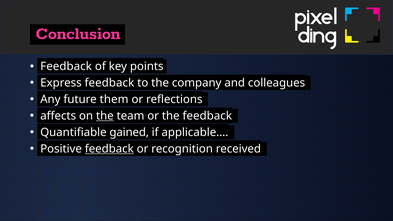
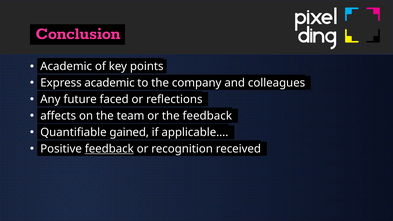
Feedback: Feedback -> Academic (66, 66)
Express feedback: feedback -> academic (110, 83)
them: them -> faced (114, 99)
the underline: present -> none (105, 116)
